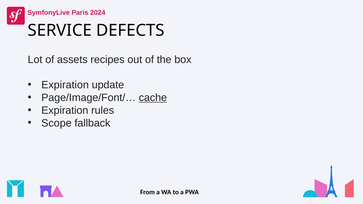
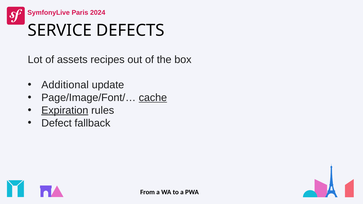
Expiration: Expiration -> Additional (65, 85)
Expiration underline: none -> present (65, 110)
Scope: Scope -> Defect (57, 123)
